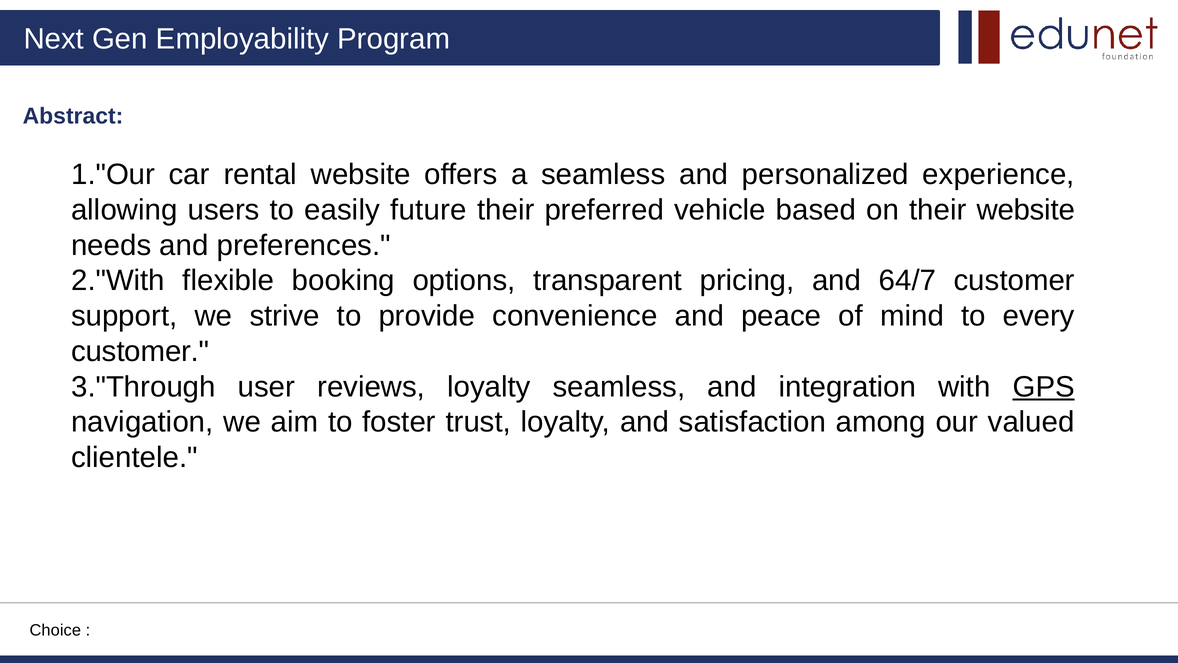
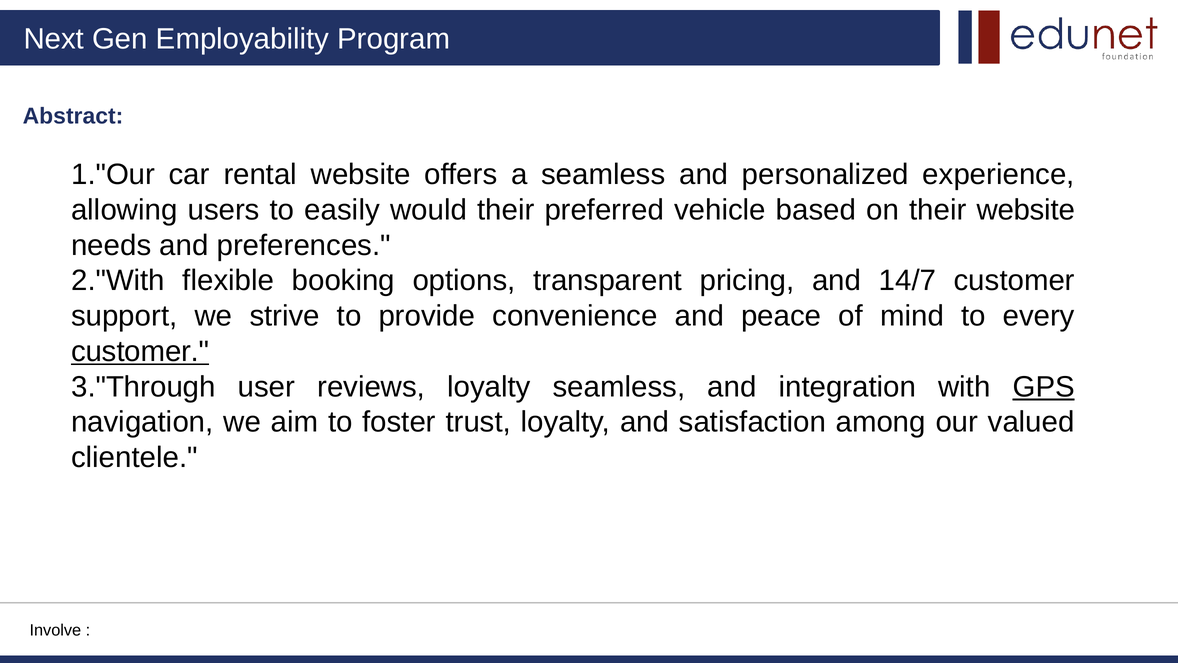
future: future -> would (429, 210)
64/7: 64/7 -> 14/7 (908, 281)
customer underline: none -> present (140, 351)
Choice: Choice -> Involve (55, 630)
